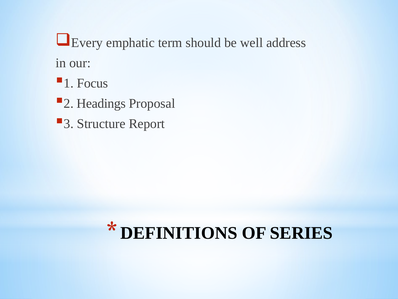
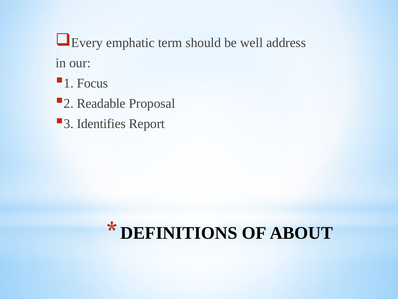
Headings: Headings -> Readable (101, 103)
Structure: Structure -> Identifies (101, 124)
SERIES: SERIES -> ABOUT (301, 233)
